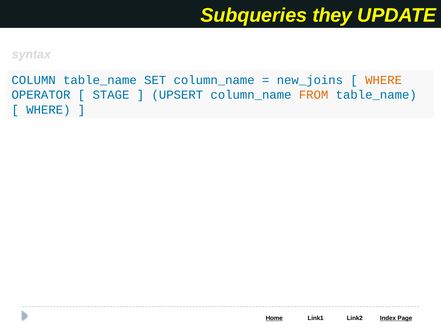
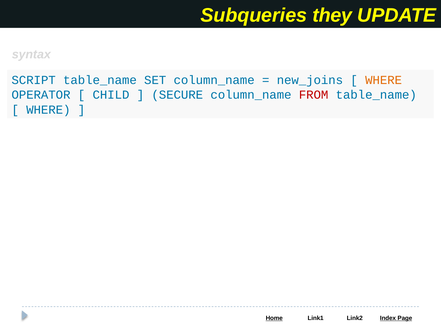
COLUMN: COLUMN -> SCRIPT (34, 80)
STAGE: STAGE -> CHILD (111, 95)
UPSERT: UPSERT -> SECURE (177, 95)
FROM colour: orange -> red (314, 95)
